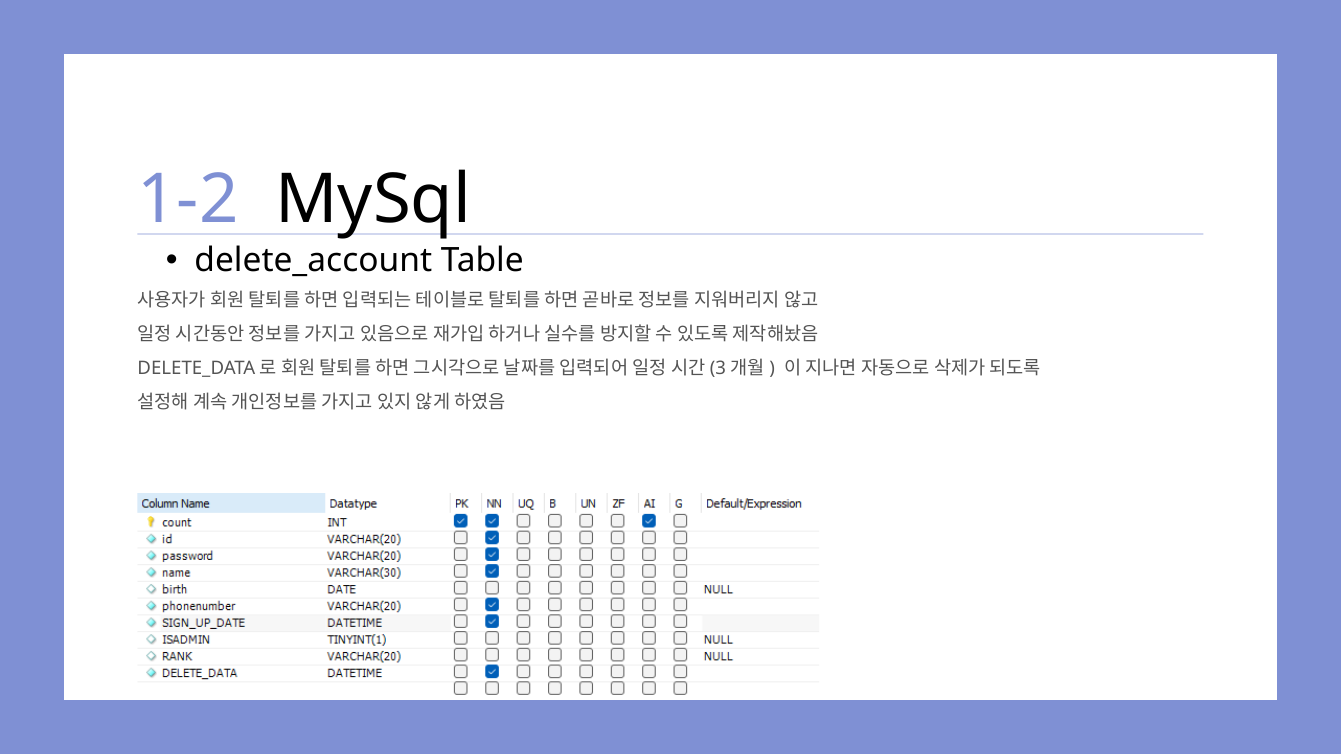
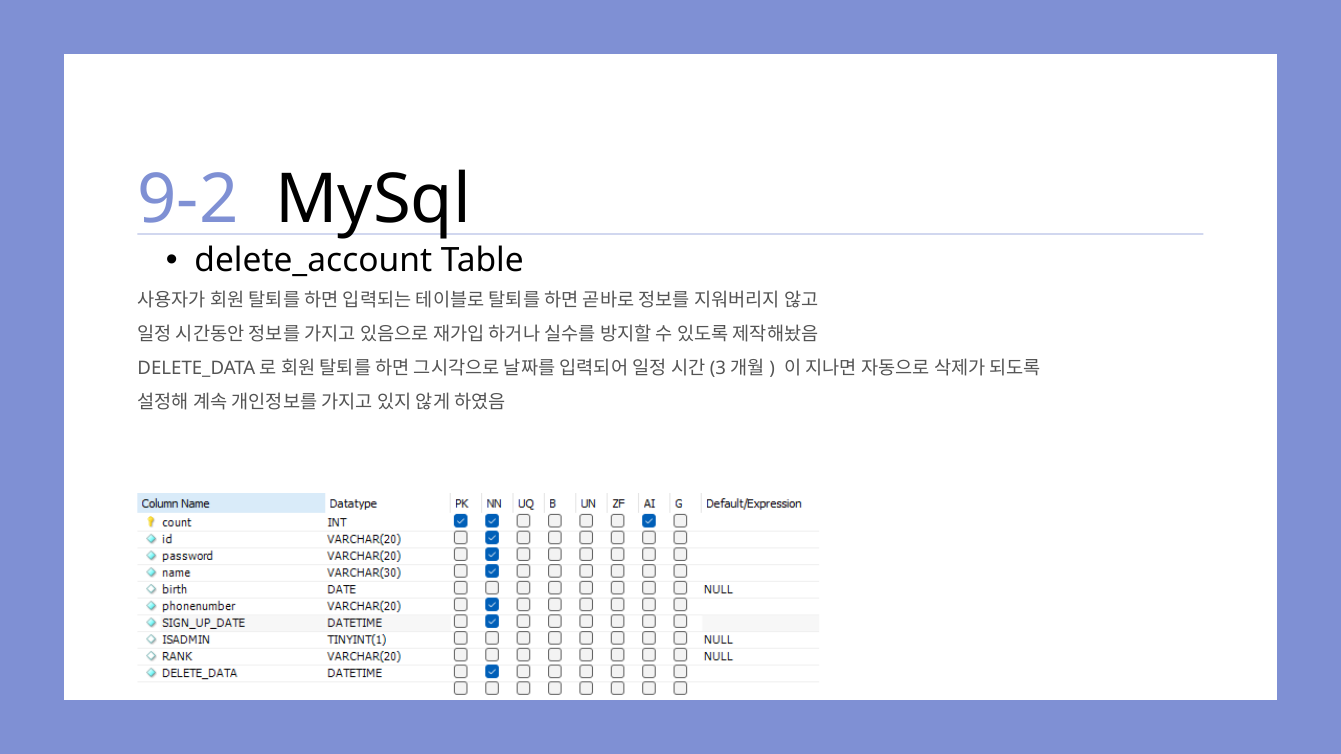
1-2: 1-2 -> 9-2 (188, 200)
